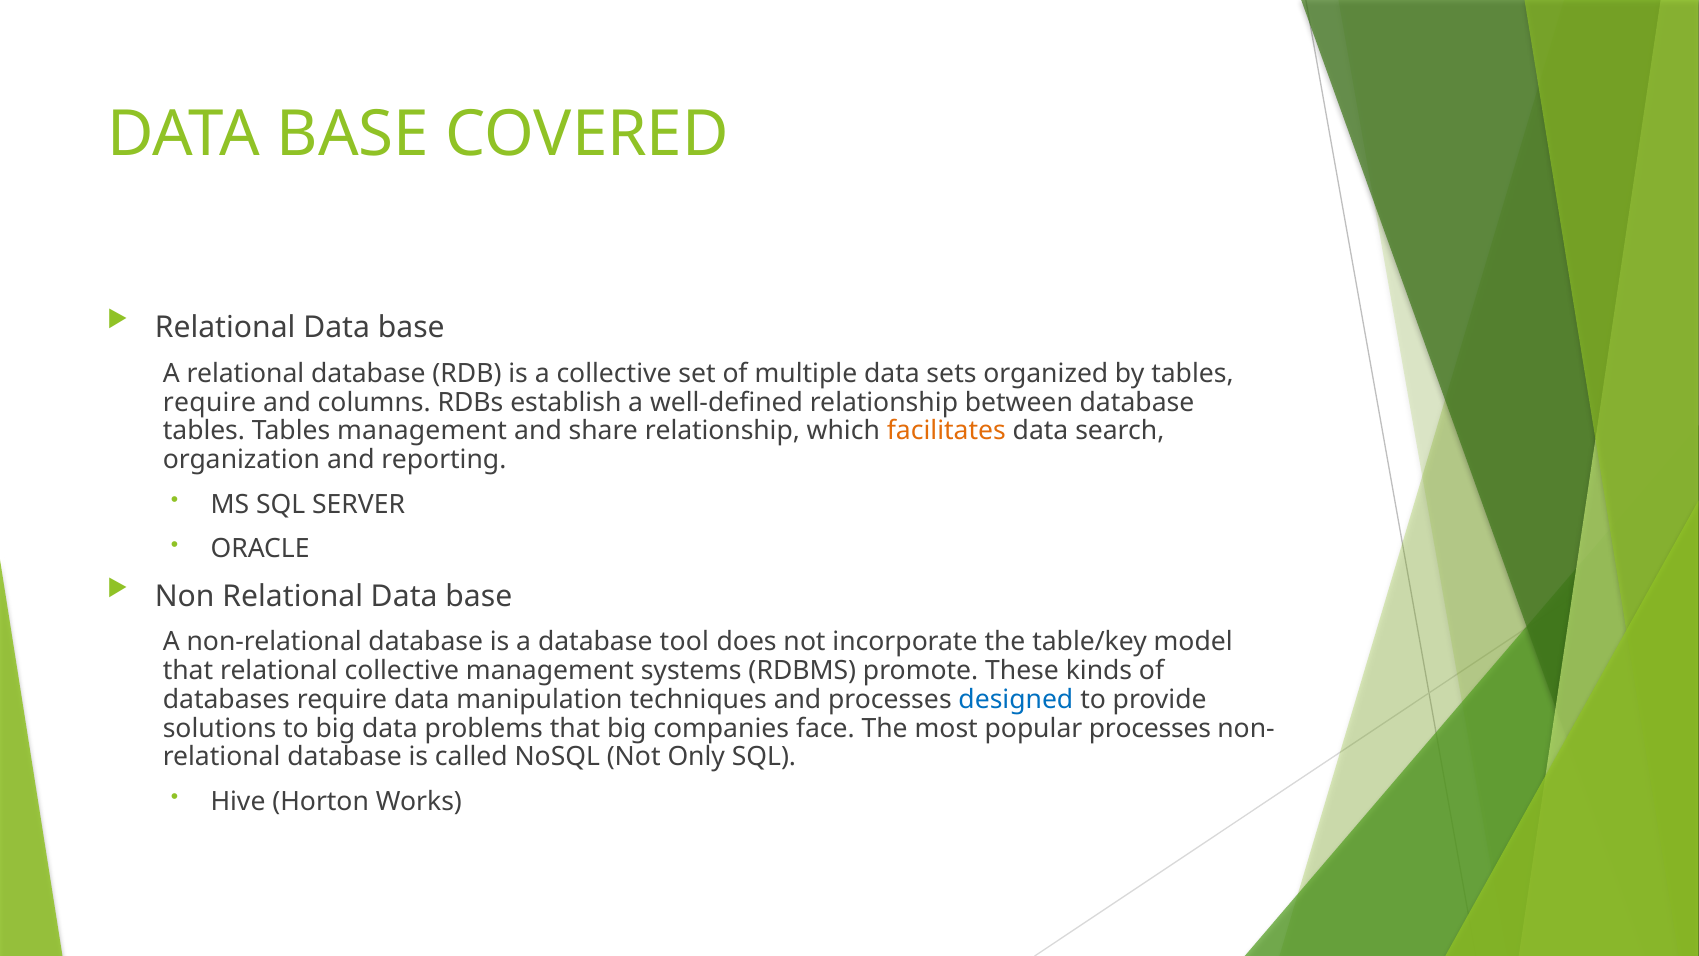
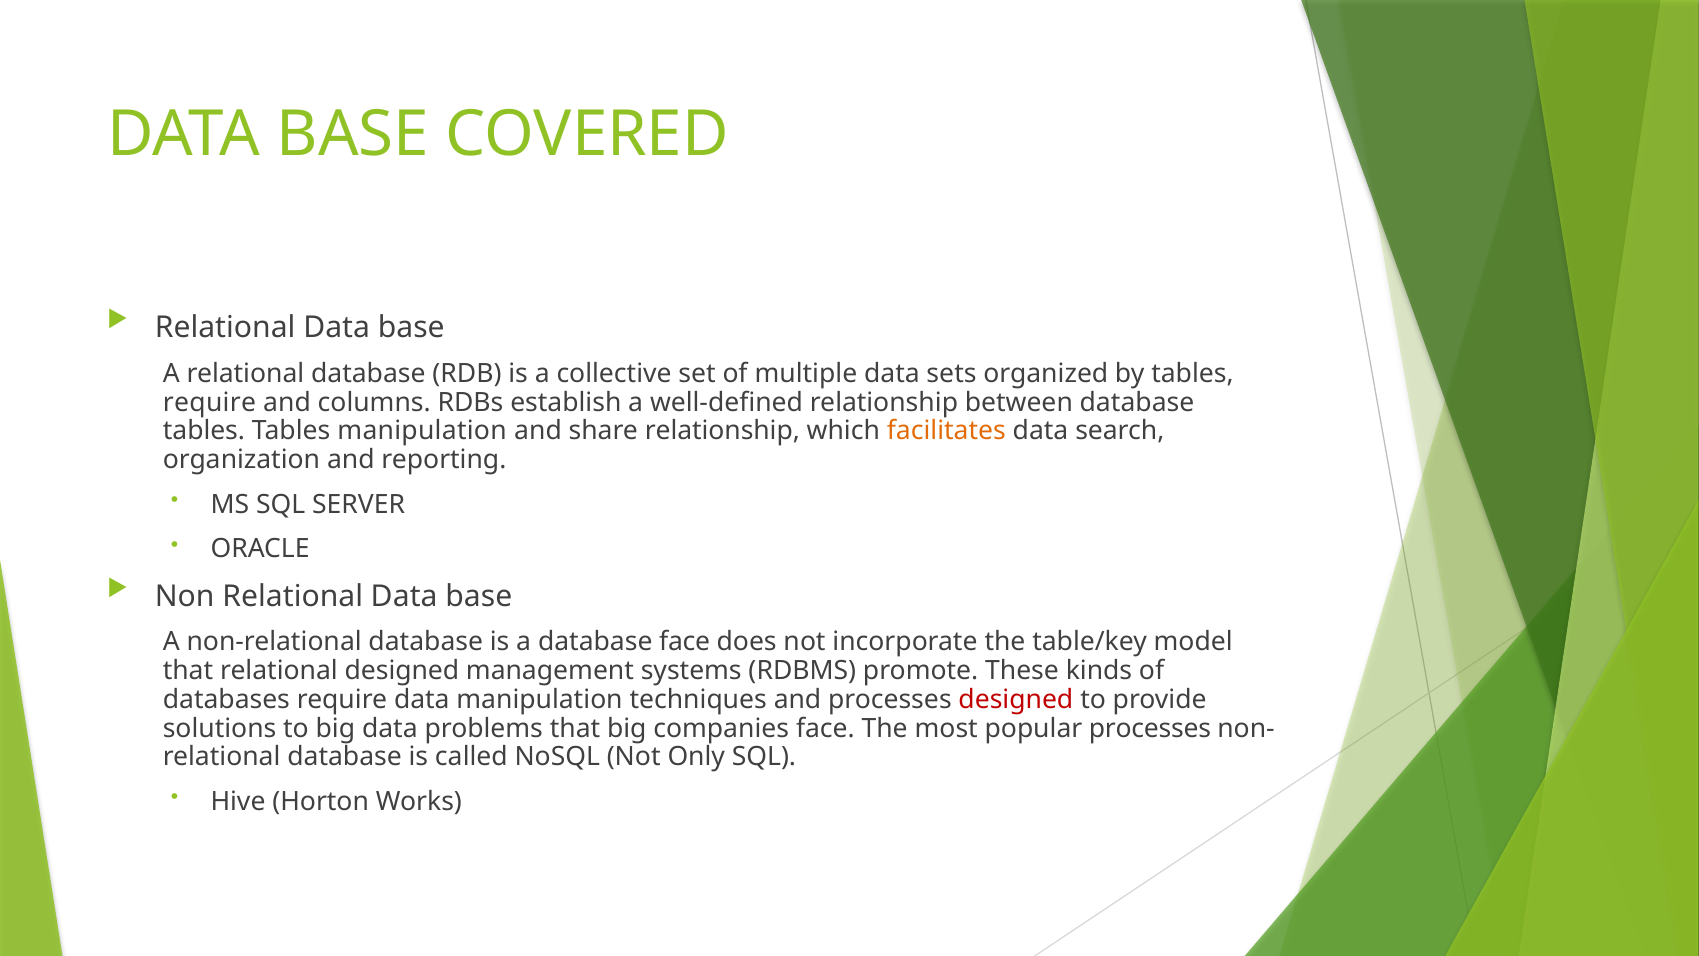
Tables management: management -> manipulation (422, 431)
database tool: tool -> face (685, 642)
relational collective: collective -> designed (402, 671)
designed colour: blue -> red (1016, 699)
